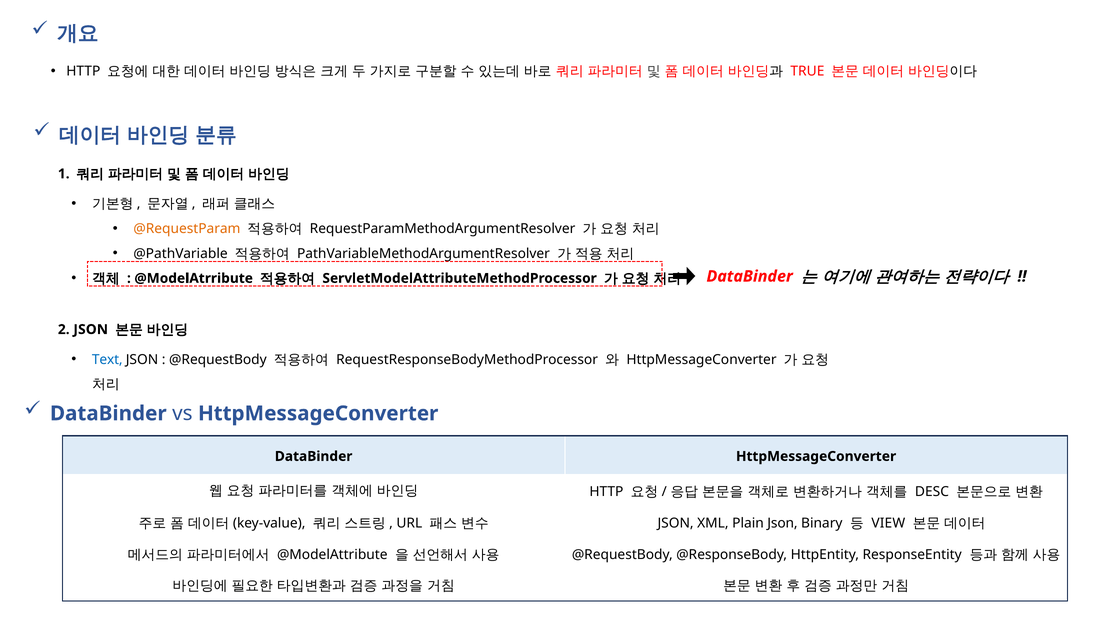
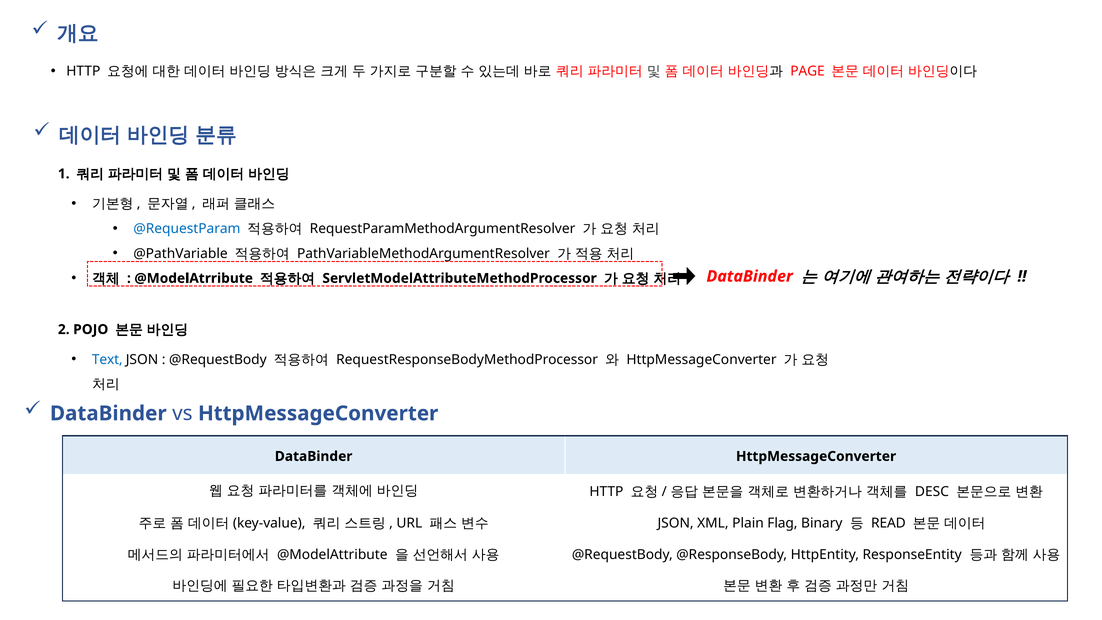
TRUE: TRUE -> PAGE (808, 71)
@RequestParam colour: orange -> blue (187, 229)
2 JSON: JSON -> POJO (91, 329)
Plain Json: Json -> Flag (782, 523)
VIEW: VIEW -> READ (888, 523)
